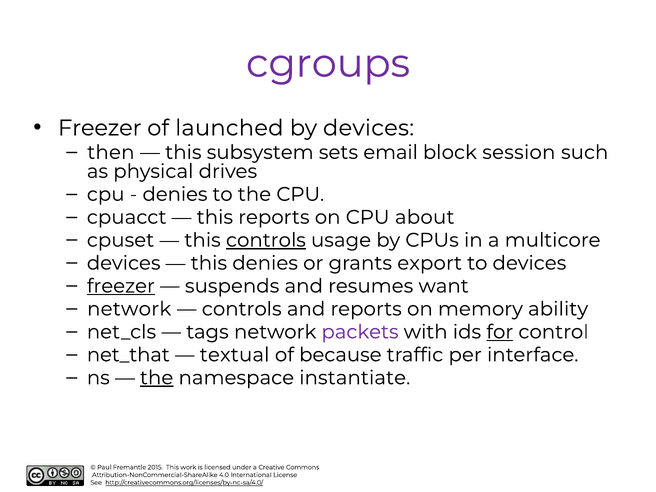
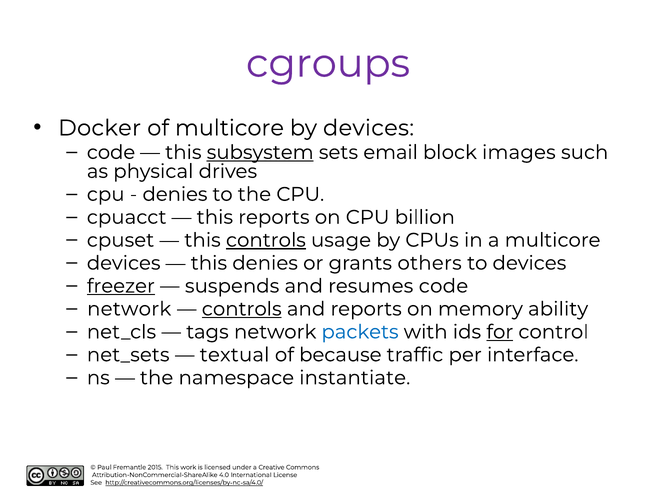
Freezer: Freezer -> Docker (100, 128)
of launched: launched -> multicore (229, 128)
then: then -> code (111, 152)
subsystem underline: none -> present (260, 152)
session: session -> images (519, 152)
about: about -> billion (425, 217)
export: export -> others (430, 263)
resumes want: want -> code (443, 286)
controls underline: none -> present (242, 309)
packets colour: purple -> blue (360, 332)
net_that: net_that -> net_sets (128, 355)
the underline: present -> none (157, 378)
